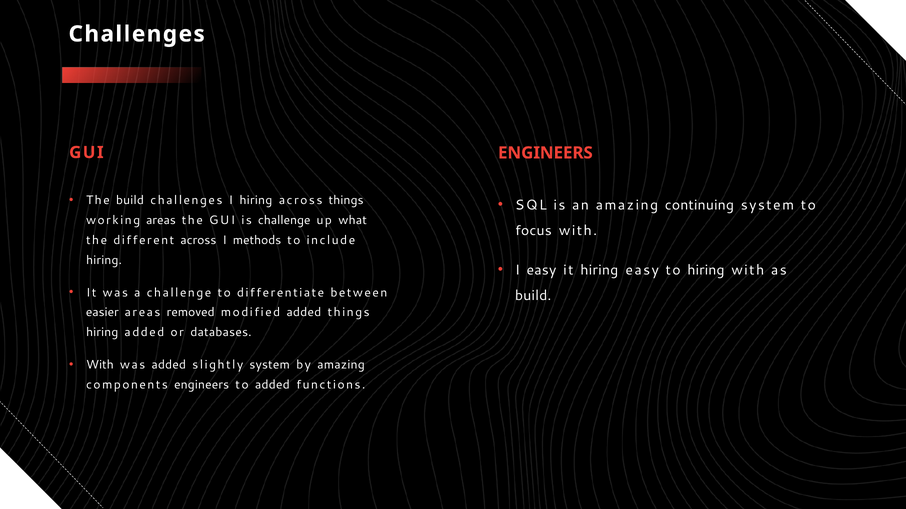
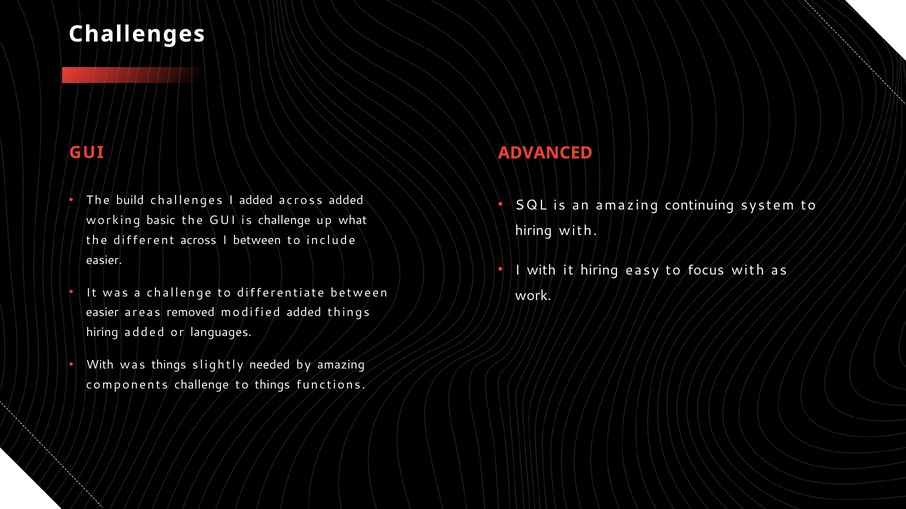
GUI ENGINEERS: ENGINEERS -> ADVANCED (545, 153)
I hiring: hiring -> added (256, 201)
across things: things -> added (346, 201)
working areas: areas -> basic (161, 221)
focus: focus -> hiring (534, 231)
I methods: methods -> between (257, 240)
hiring: hiring -> easier (104, 260)
I easy: easy -> with (541, 270)
to hiring: hiring -> focus (706, 270)
build: build -> work (533, 296)
databases: databases -> languages (221, 333)
was added: added -> things (169, 365)
slightly system: system -> needed (270, 365)
components engineers: engineers -> challenge (202, 385)
to added: added -> things (272, 385)
